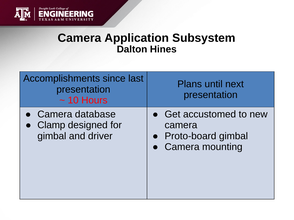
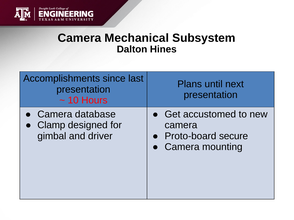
Application: Application -> Mechanical (137, 38)
Proto-board gimbal: gimbal -> secure (234, 136)
